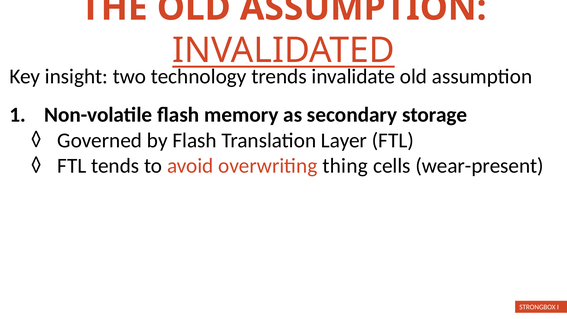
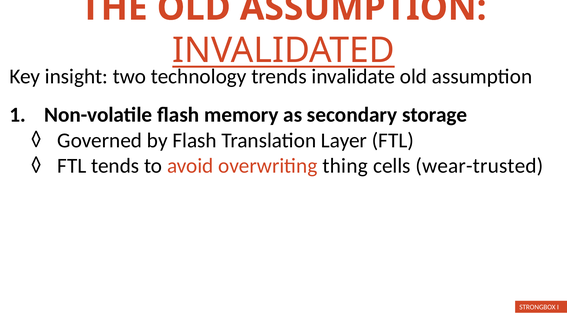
wear-present: wear-present -> wear-trusted (479, 166)
